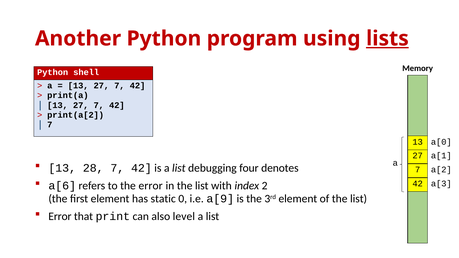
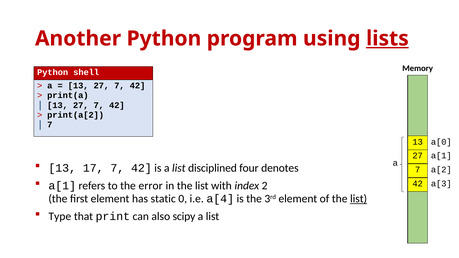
28: 28 -> 17 (93, 168)
debugging: debugging -> disciplined (212, 168)
a[6: a[6 -> a[1 (62, 186)
a[9: a[9 -> a[4 (220, 199)
list underline: none -> present (359, 199)
Error: Error -> Type (60, 216)
level: level -> scipy (184, 216)
